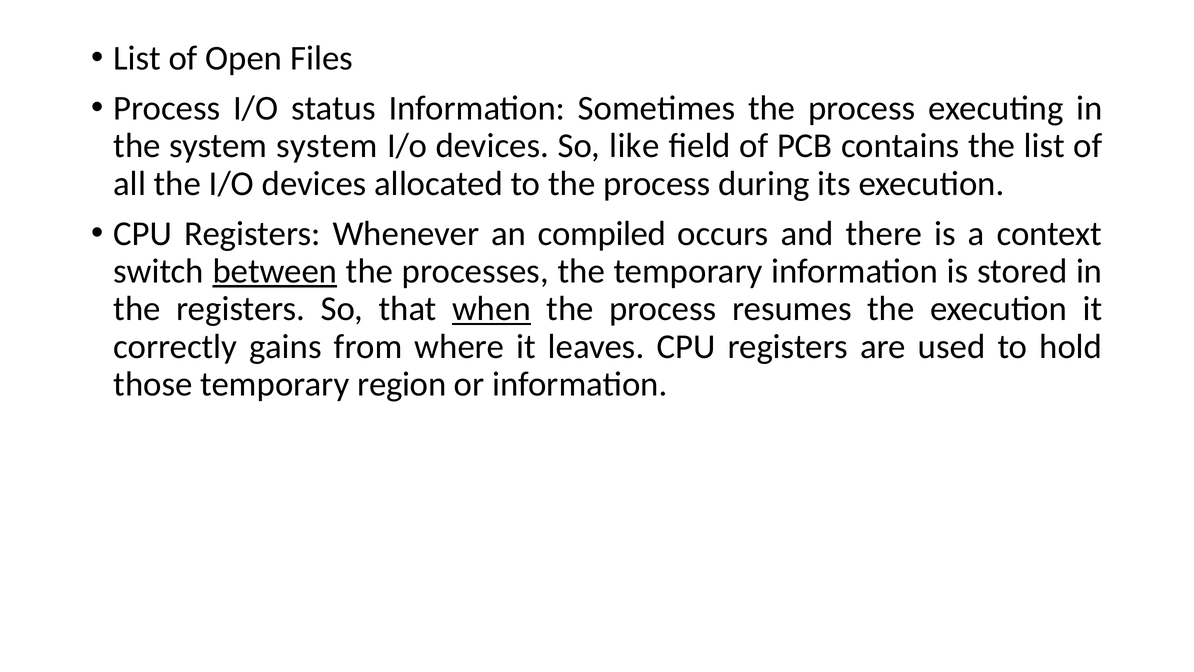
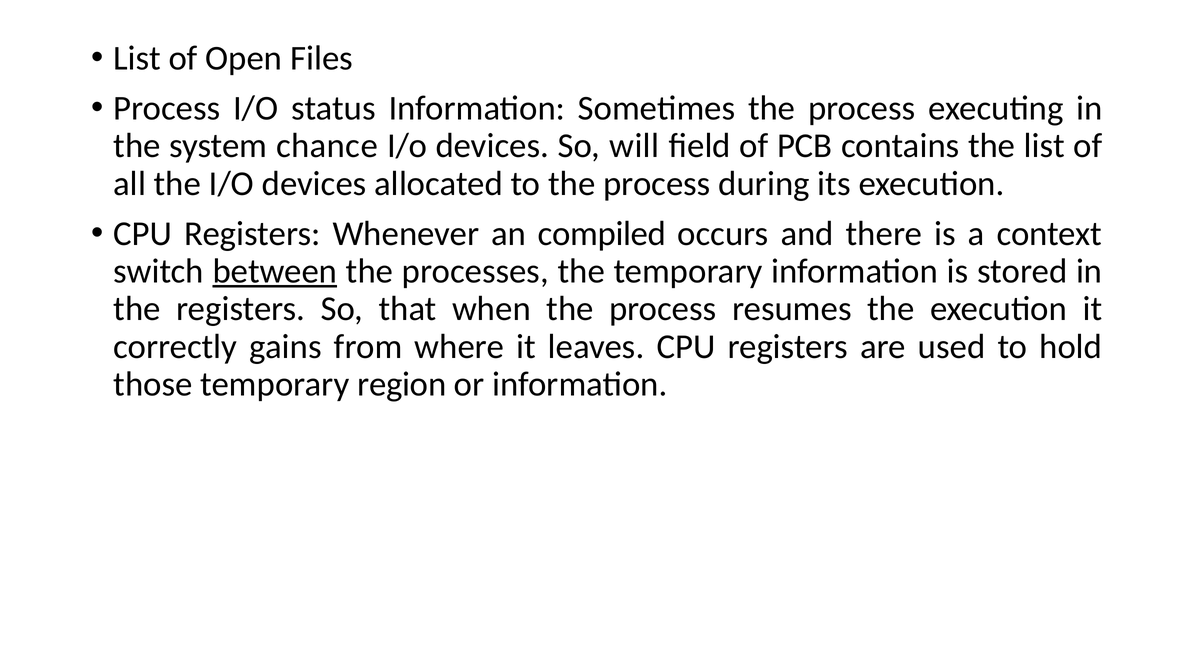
system system: system -> chance (327, 146)
like: like -> will (634, 146)
when underline: present -> none (491, 309)
